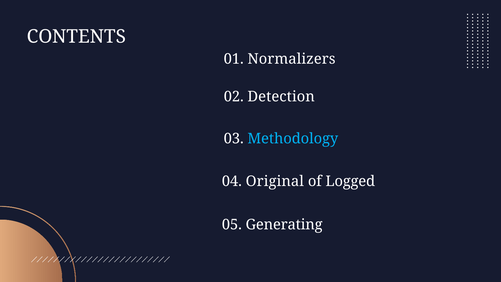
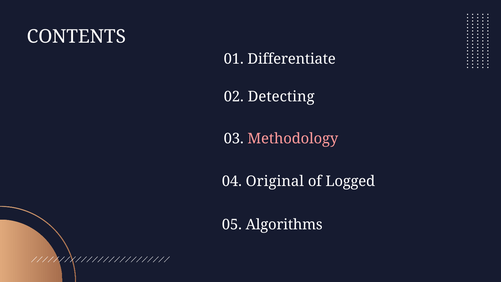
Normalizers: Normalizers -> Differentiate (292, 59)
Detection: Detection -> Detecting (281, 97)
Methodology colour: light blue -> pink (293, 138)
Generating: Generating -> Algorithms (284, 224)
